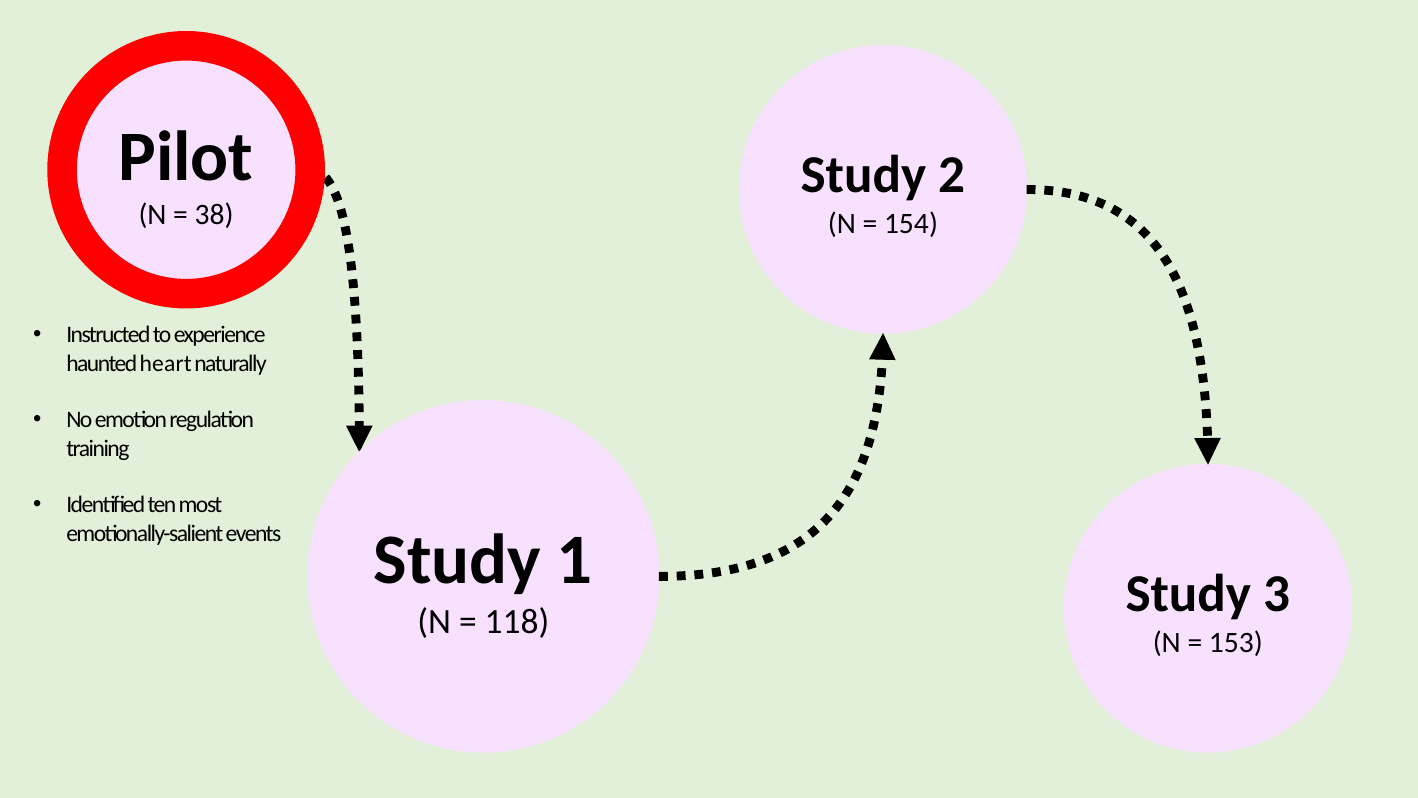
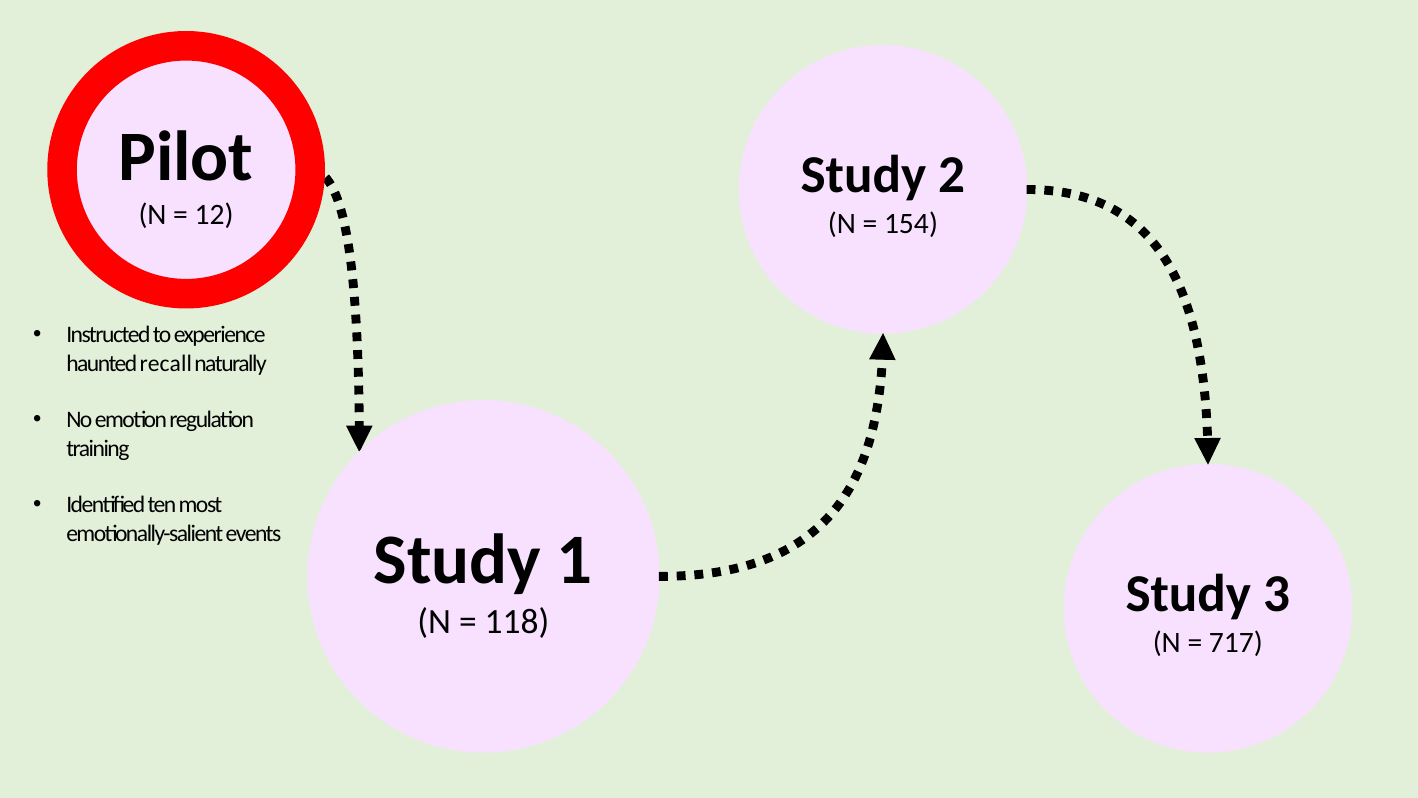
38: 38 -> 12 (214, 214)
haunted heart: heart -> recall (166, 363)
153: 153 -> 717 (1236, 642)
